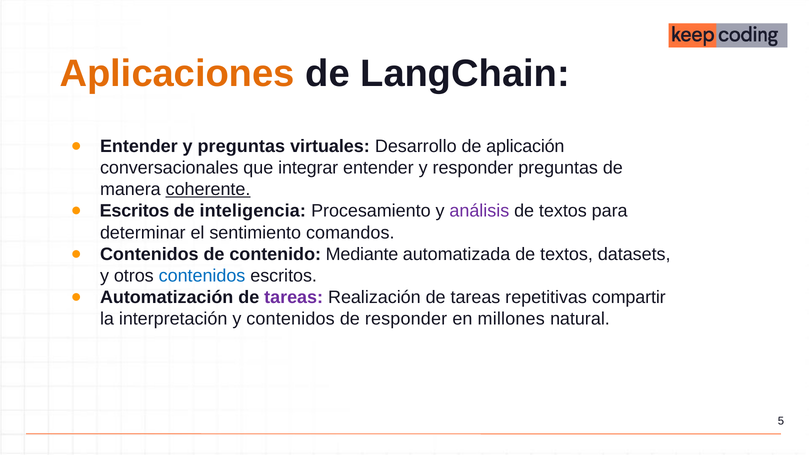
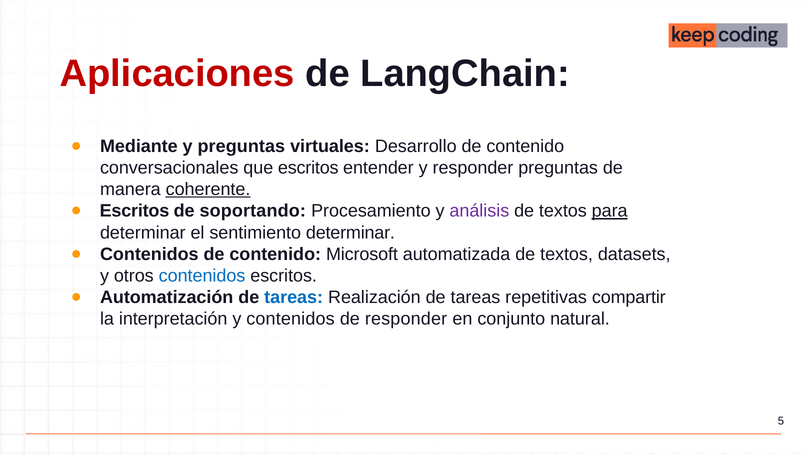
Aplicaciones colour: orange -> red (177, 74)
Entender: Entender -> Mediante (139, 146)
Desarrollo de aplicación: aplicación -> contenido (525, 146)
que integrar: integrar -> escritos (308, 168)
inteligencia: inteligencia -> soportando (253, 211)
para underline: none -> present (610, 211)
sentimiento comandos: comandos -> determinar (350, 233)
Mediante: Mediante -> Microsoft (362, 254)
tareas colour: purple -> blue (294, 297)
millones: millones -> conjunto (511, 319)
